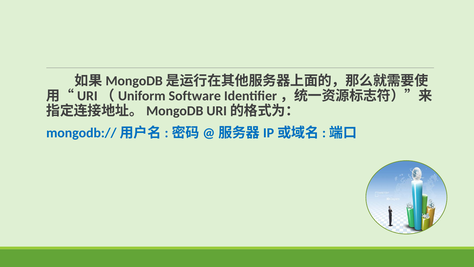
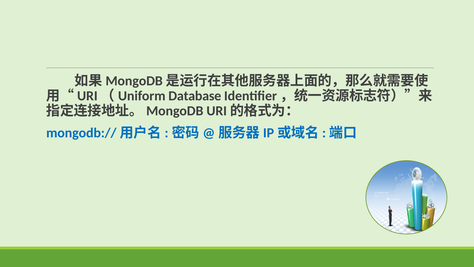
Software: Software -> Database (195, 96)
